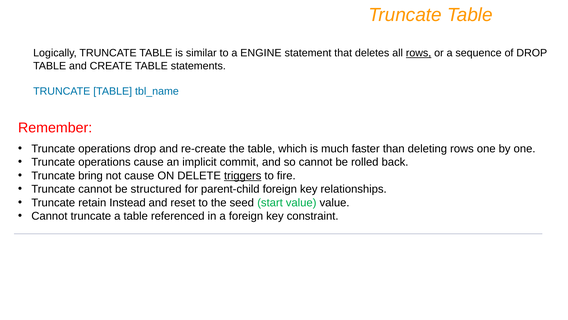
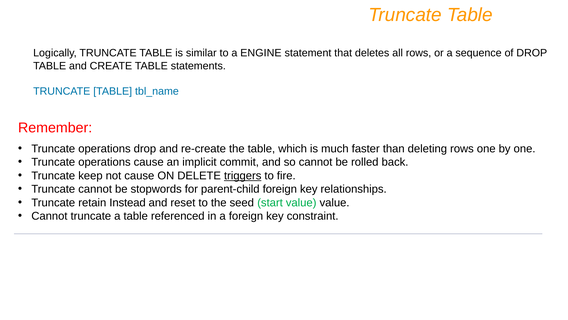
rows underline: present -> none (419, 53)
bring: bring -> keep (90, 175)
structured: structured -> stopwords (156, 189)
